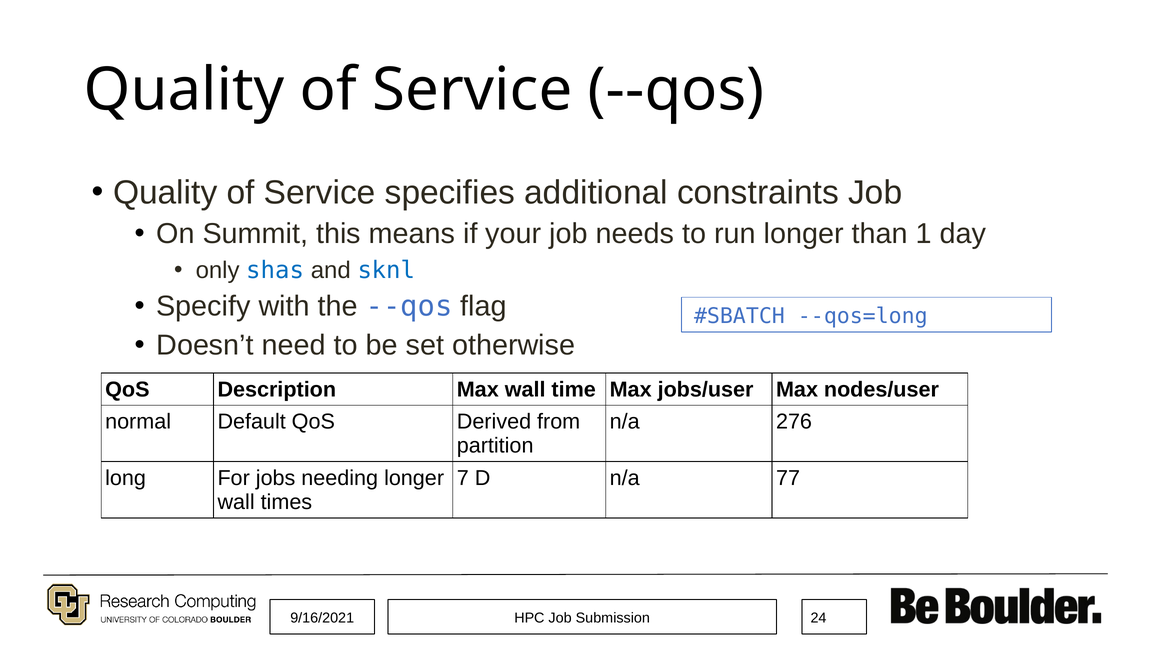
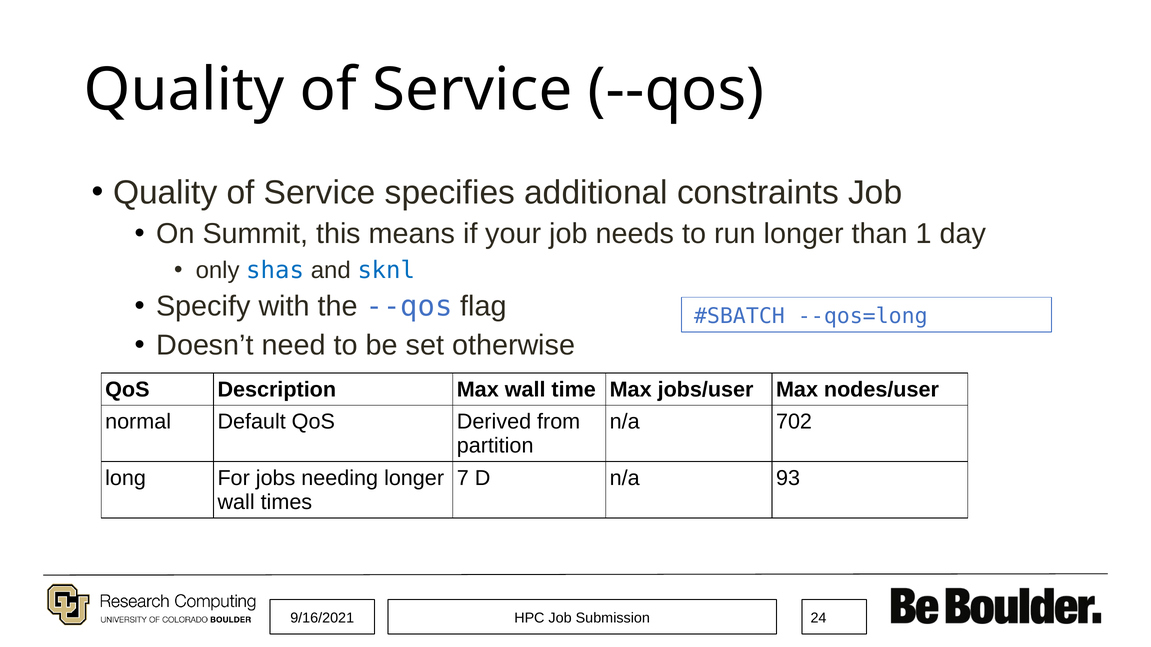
276: 276 -> 702 (794, 422)
77: 77 -> 93 (788, 478)
